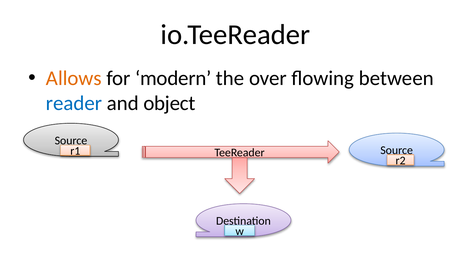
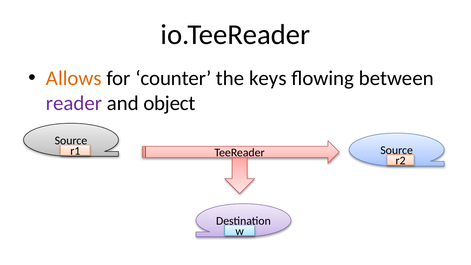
modern: modern -> counter (173, 78)
over: over -> keys (268, 78)
reader colour: blue -> purple (74, 103)
